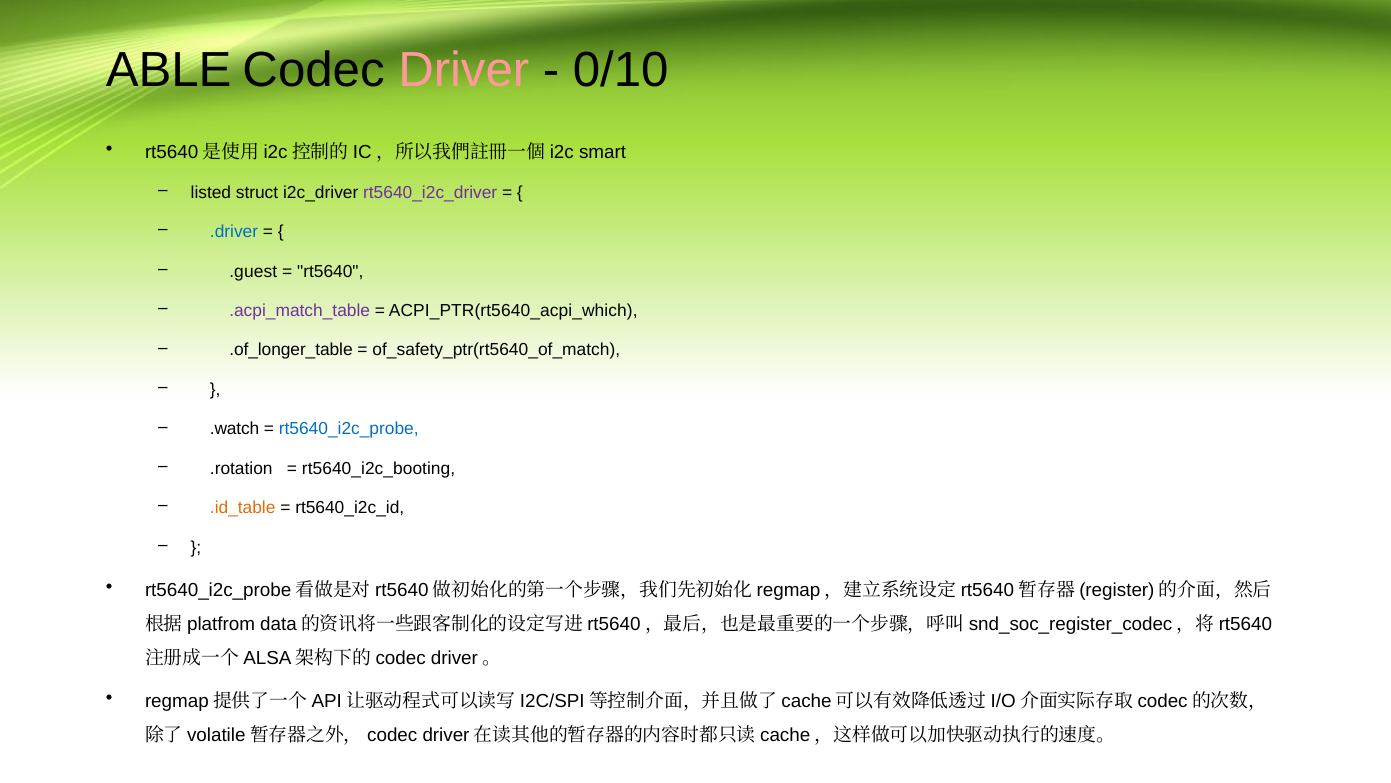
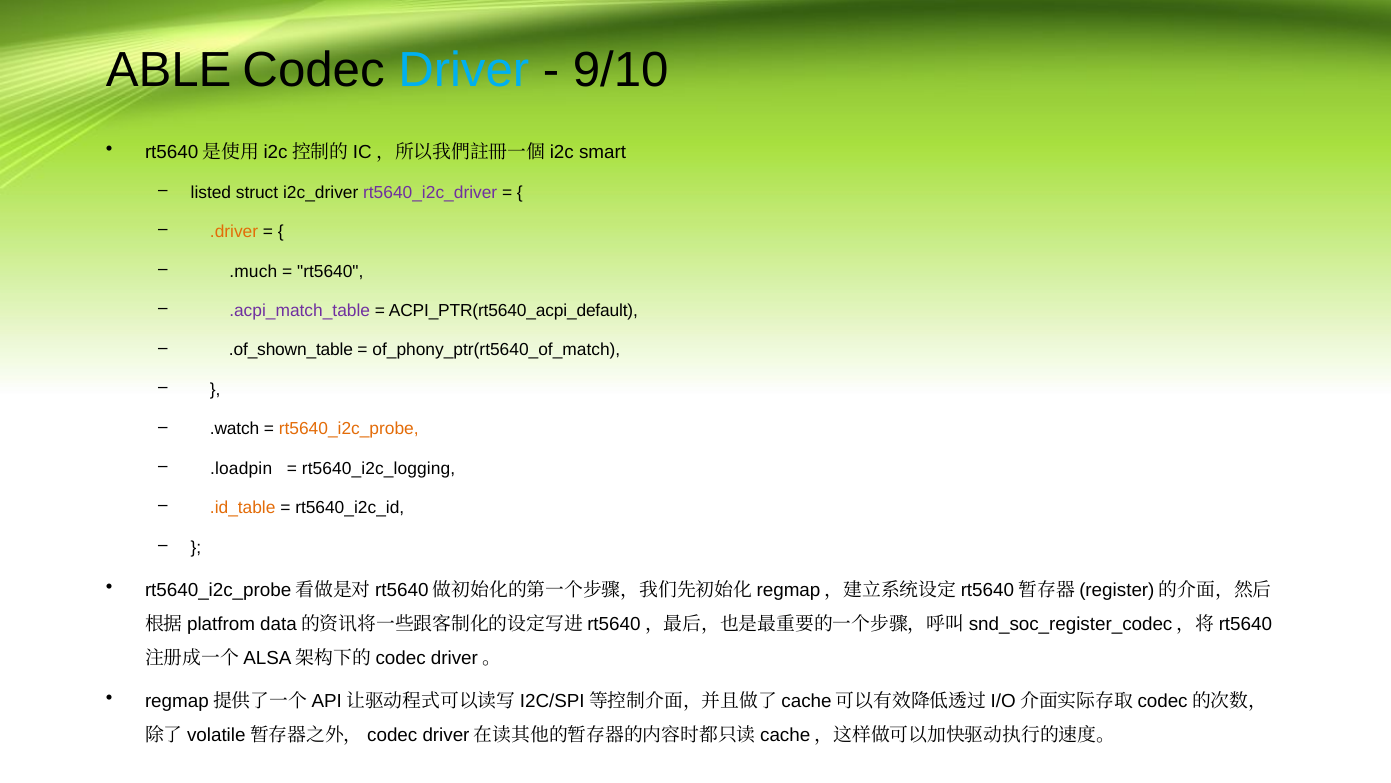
Driver colour: pink -> light blue (464, 71)
0/10: 0/10 -> 9/10 (621, 71)
.driver colour: blue -> orange (234, 232)
.guest: .guest -> .much (253, 271)
ACPI_PTR(rt5640_acpi_which: ACPI_PTR(rt5640_acpi_which -> ACPI_PTR(rt5640_acpi_default (513, 311)
.of_longer_table: .of_longer_table -> .of_shown_table (291, 350)
of_safety_ptr(rt5640_of_match: of_safety_ptr(rt5640_of_match -> of_phony_ptr(rt5640_of_match (496, 350)
rt5640_i2c_probe colour: blue -> orange (349, 429)
.rotation: .rotation -> .loadpin (241, 468)
rt5640_i2c_booting: rt5640_i2c_booting -> rt5640_i2c_logging (379, 468)
